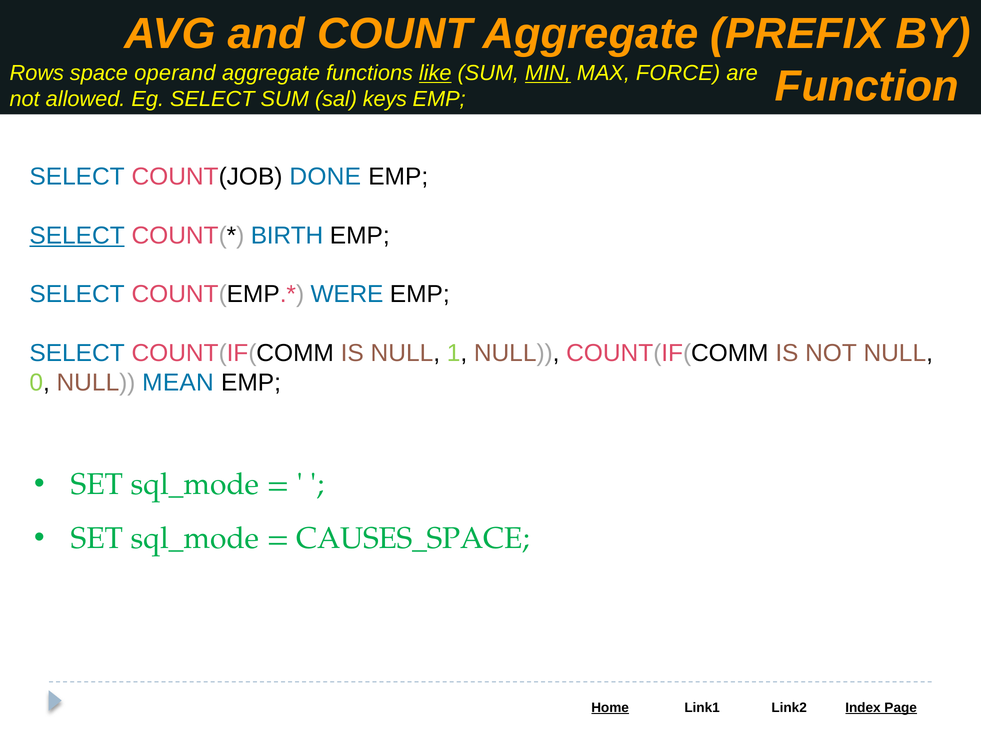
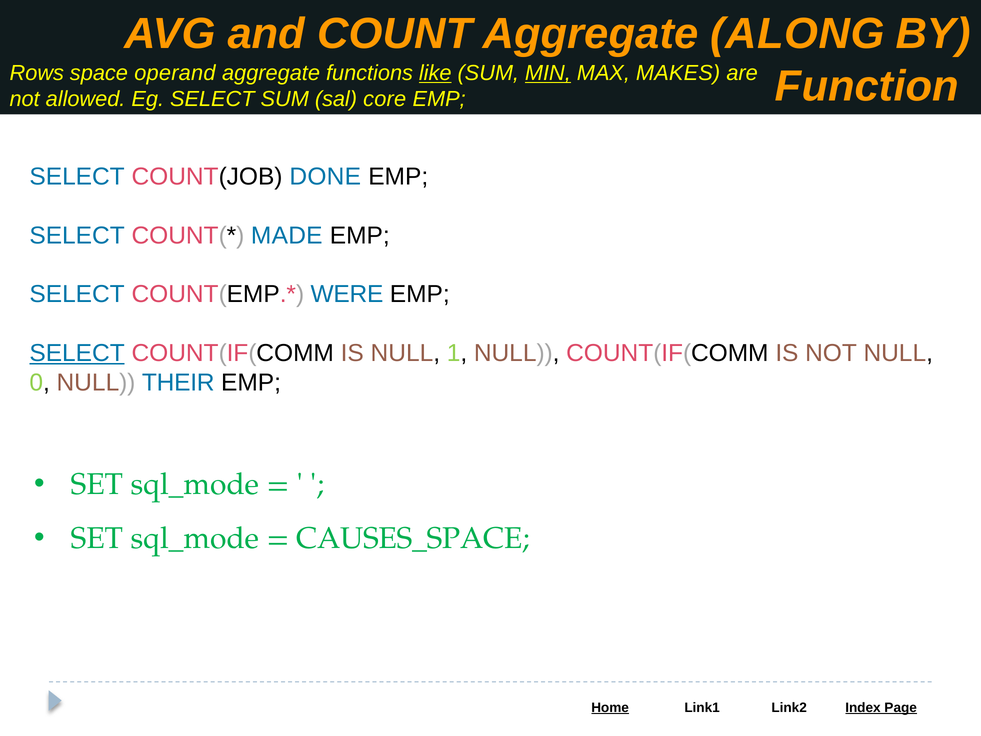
PREFIX: PREFIX -> ALONG (797, 34)
FORCE: FORCE -> MAKES (678, 73)
keys: keys -> core (385, 99)
SELECT underline: present -> none (77, 235)
BIRTH: BIRTH -> MADE (287, 235)
SELECT underline: none -> present (77, 353)
MEAN: MEAN -> THEIR (178, 383)
